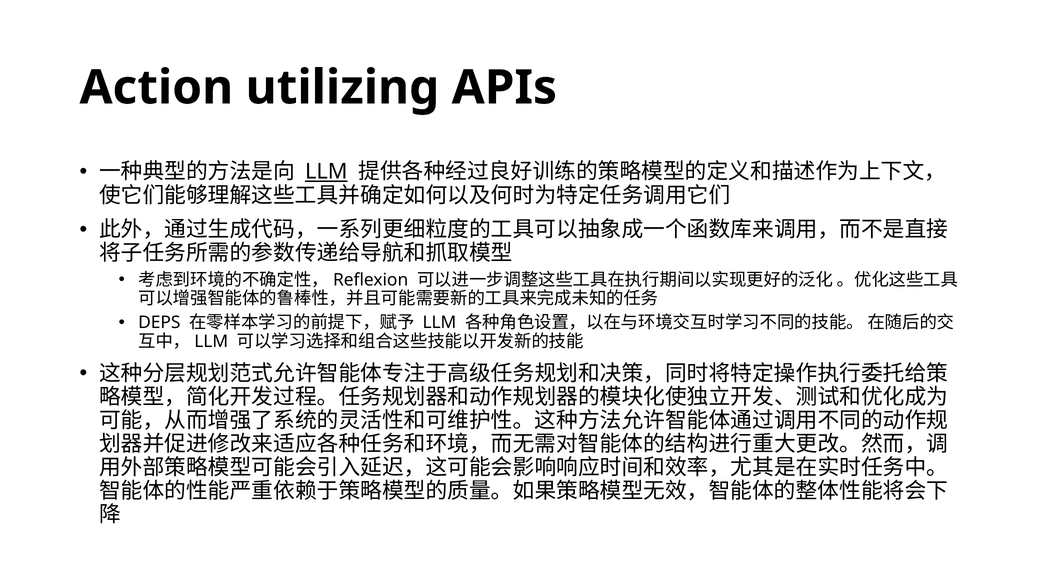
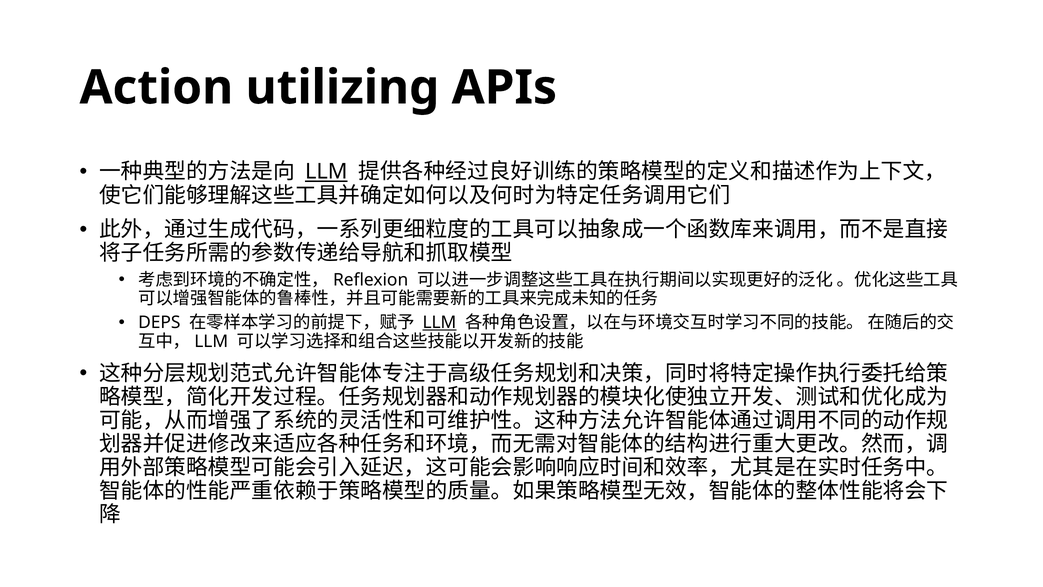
LLM underline: none -> present (439, 323)
